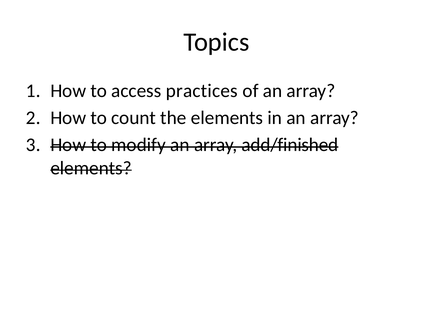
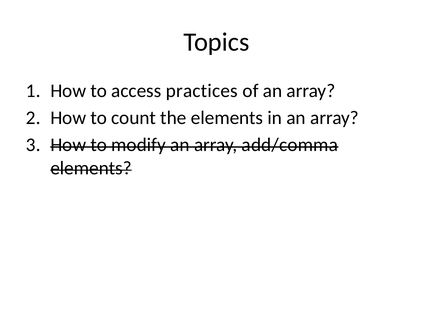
add/finished: add/finished -> add/comma (290, 145)
